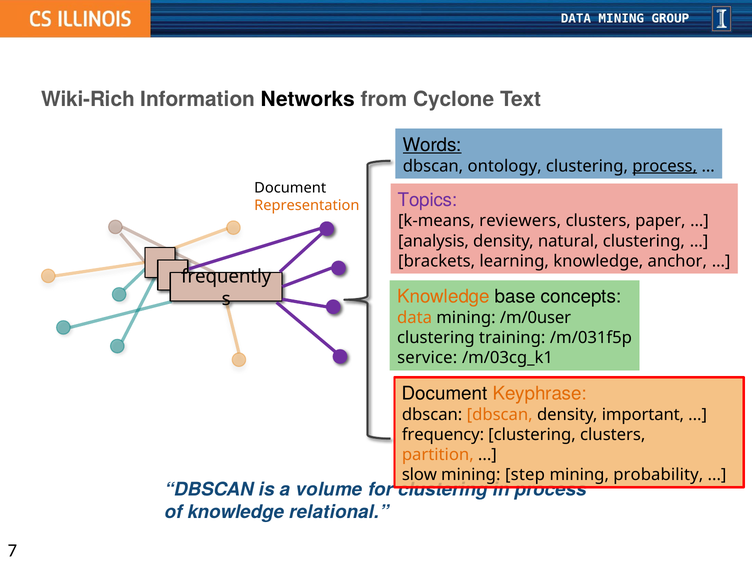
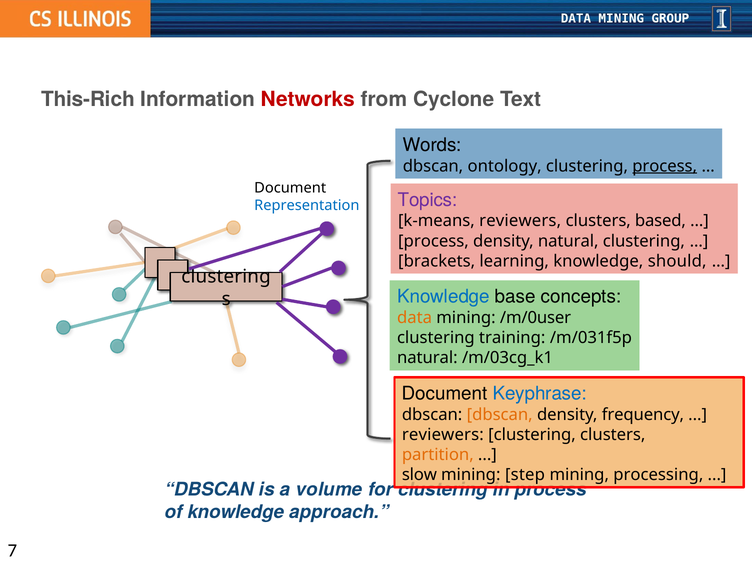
Wiki-Rich: Wiki-Rich -> This-Rich (88, 99)
Networks colour: black -> red (308, 99)
Words underline: present -> none (432, 145)
Representation colour: orange -> blue (307, 205)
paper: paper -> based (660, 221)
analysis: analysis -> process (433, 241)
anchor: anchor -> should (677, 261)
frequently: frequently -> clustering (226, 277)
Knowledge colour: orange -> blue (443, 297)
service: service -> natural (427, 358)
Keyphrase colour: orange -> blue (540, 393)
important: important -> frequency (643, 415)
frequency: frequency -> reviewers (443, 435)
probability: probability -> processing (658, 475)
relational: relational -> approach (339, 512)
